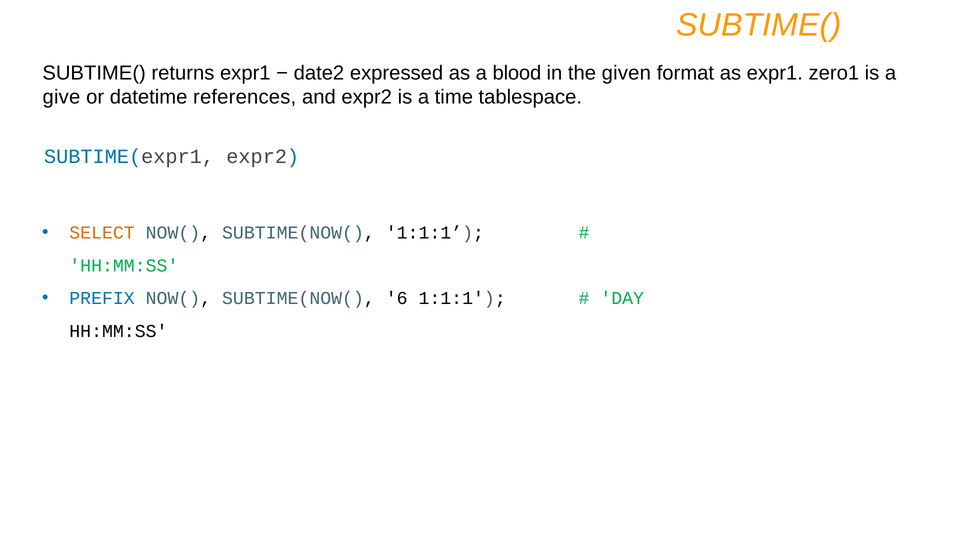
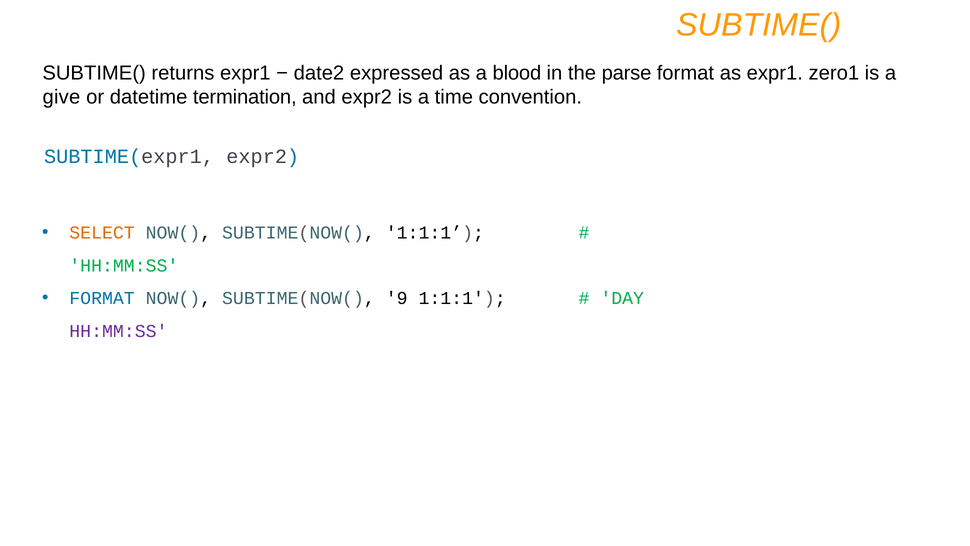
given: given -> parse (627, 73)
references: references -> termination (245, 97)
tablespace: tablespace -> convention (530, 97)
PREFIX: PREFIX -> FORMAT (102, 298)
6: 6 -> 9 (397, 298)
HH:MM:SS colour: black -> purple (118, 331)
